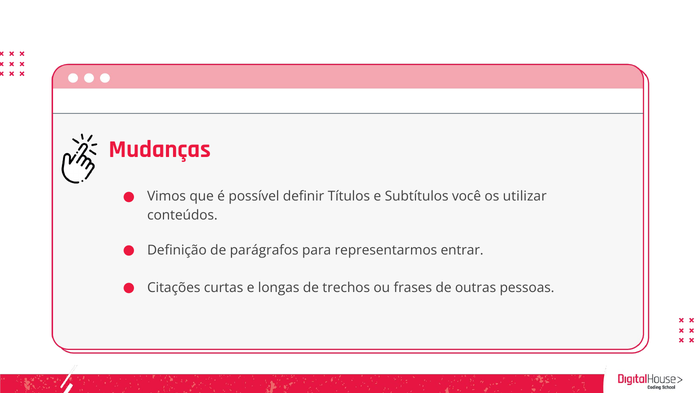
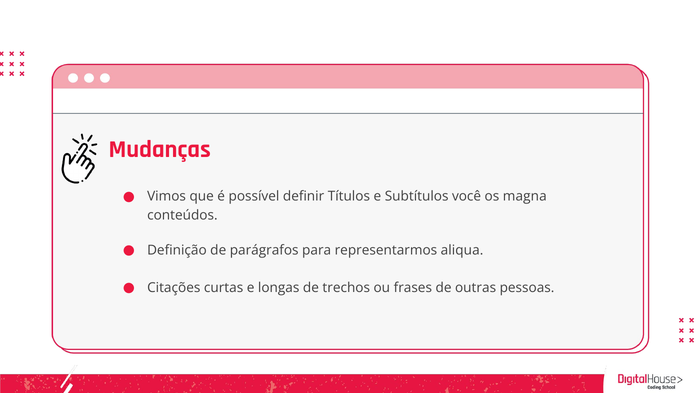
utilizar: utilizar -> magna (525, 196)
entrar: entrar -> aliqua (462, 250)
